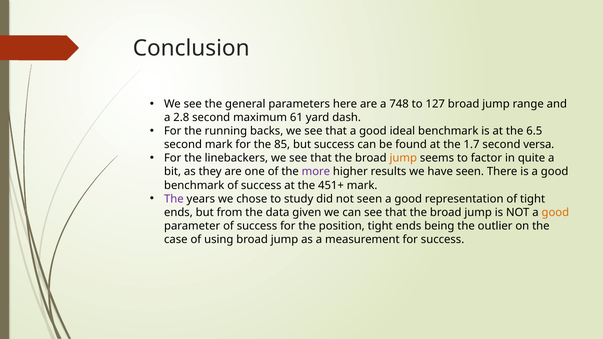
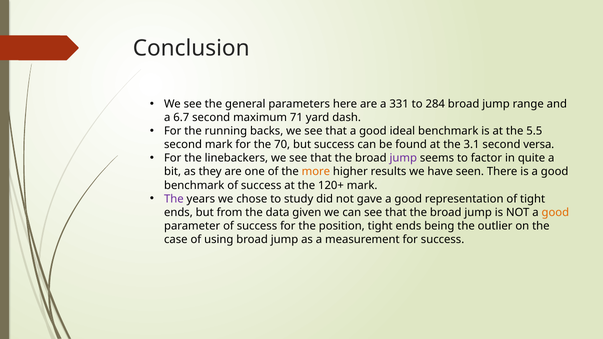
748: 748 -> 331 (399, 104)
127: 127 -> 284 (435, 104)
2.8: 2.8 -> 6.7 (181, 118)
61: 61 -> 71 (296, 118)
6.5: 6.5 -> 5.5 (534, 131)
85: 85 -> 70 (282, 145)
1.7: 1.7 -> 3.1 (472, 145)
jump colour: orange -> purple (403, 158)
more colour: purple -> orange (316, 172)
451+: 451+ -> 120+ (331, 185)
not seen: seen -> gave (370, 199)
